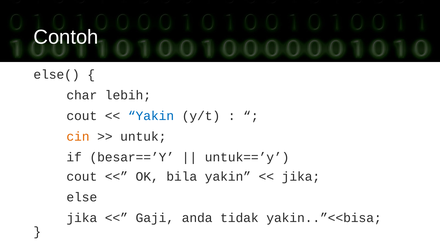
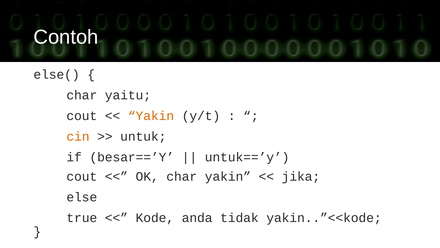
lebih: lebih -> yaitu (128, 95)
Yakin colour: blue -> orange (151, 116)
OK bila: bila -> char (182, 176)
jika: jika -> true (82, 217)
Gaji: Gaji -> Kode (155, 217)
yakin..”<<bisa: yakin..”<<bisa -> yakin..”<<kode (324, 217)
